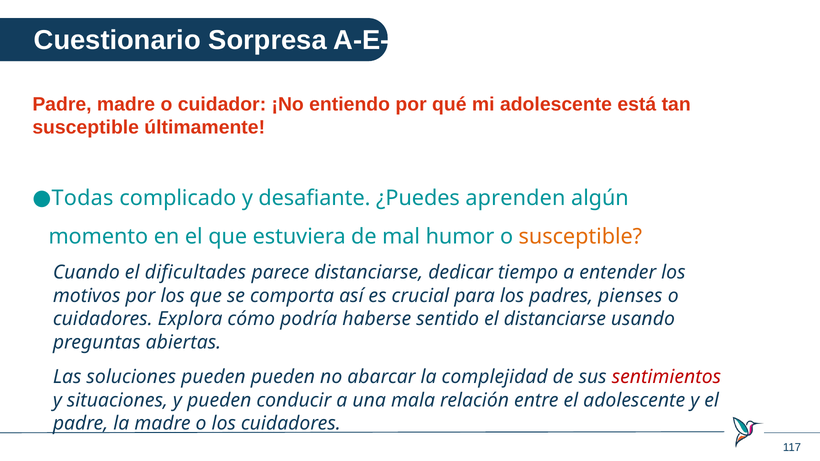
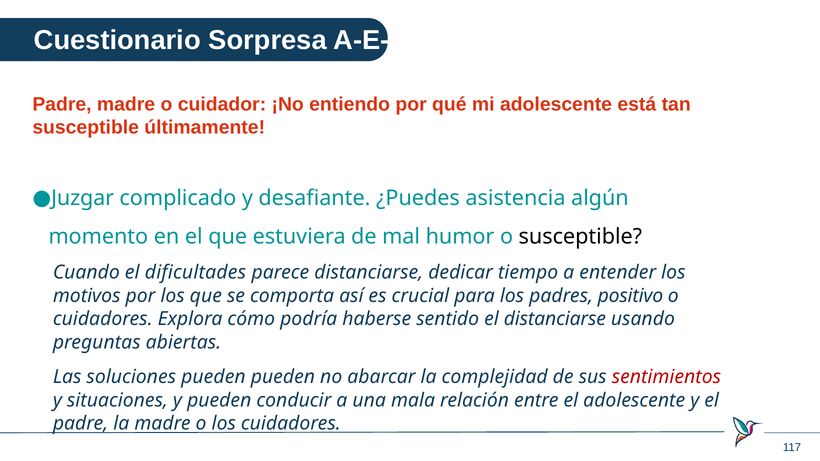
Todas: Todas -> Juzgar (83, 198)
aprenden: aprenden -> asistencia (515, 198)
susceptible colour: orange -> black (580, 237)
pienses: pienses -> positivo (630, 296)
